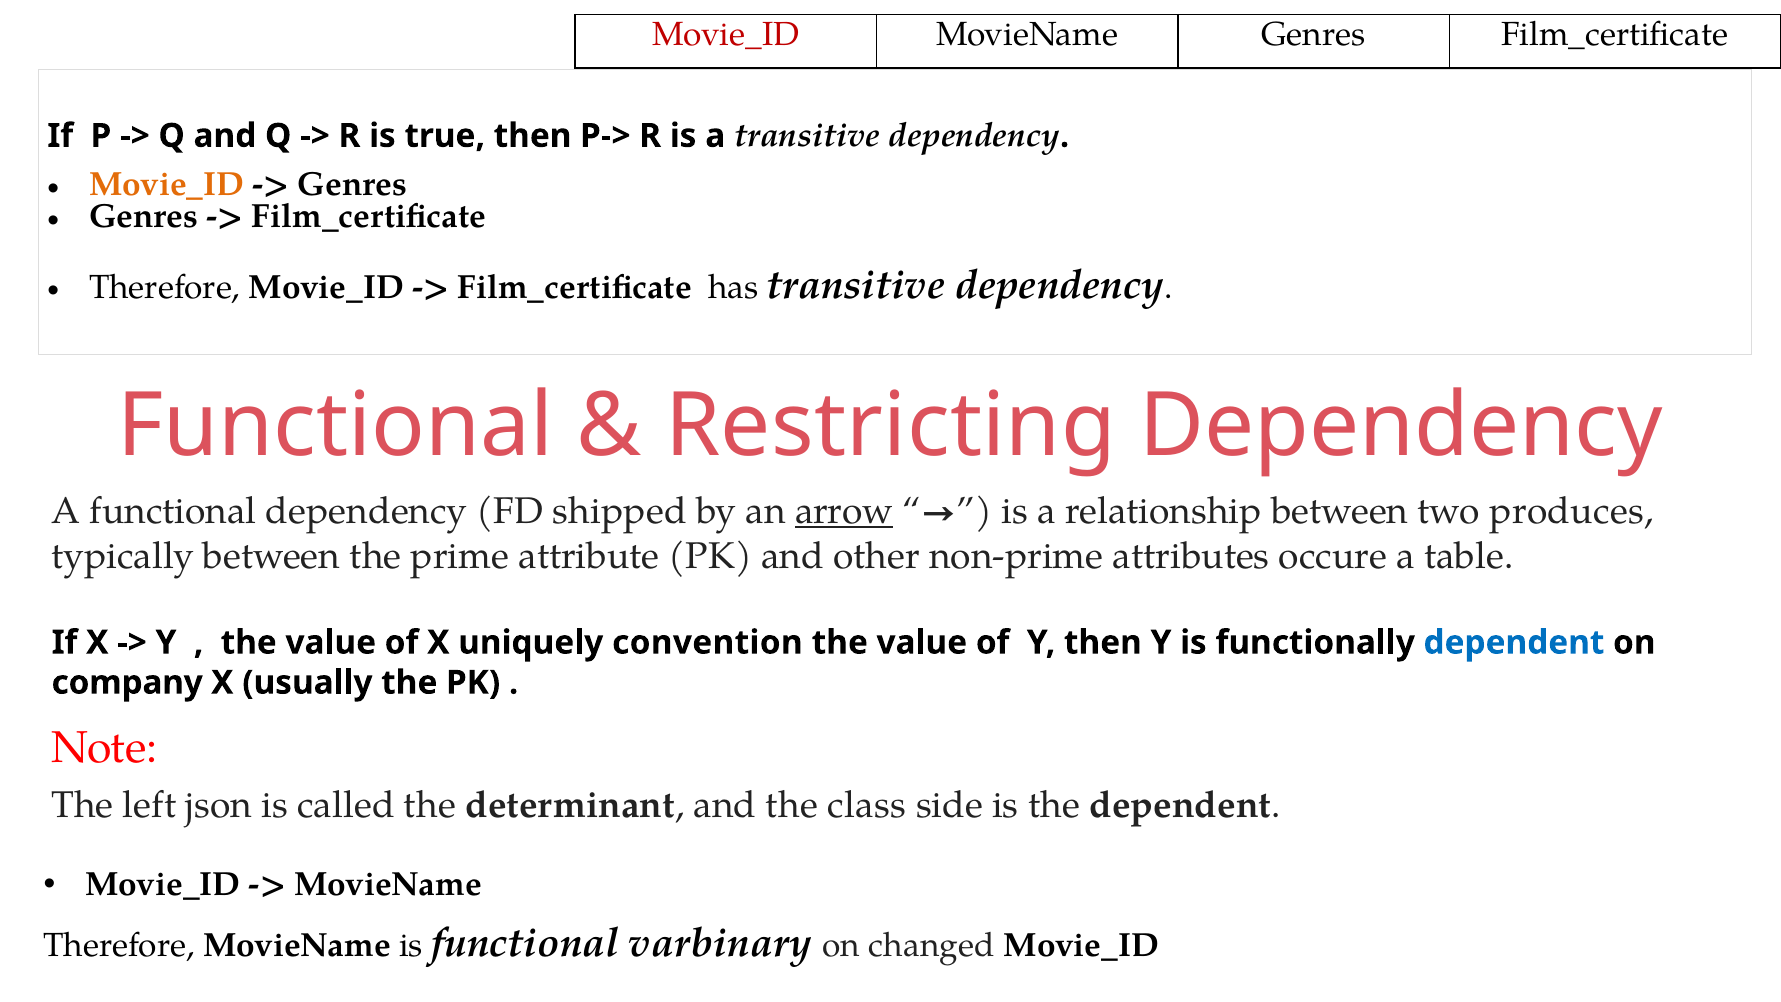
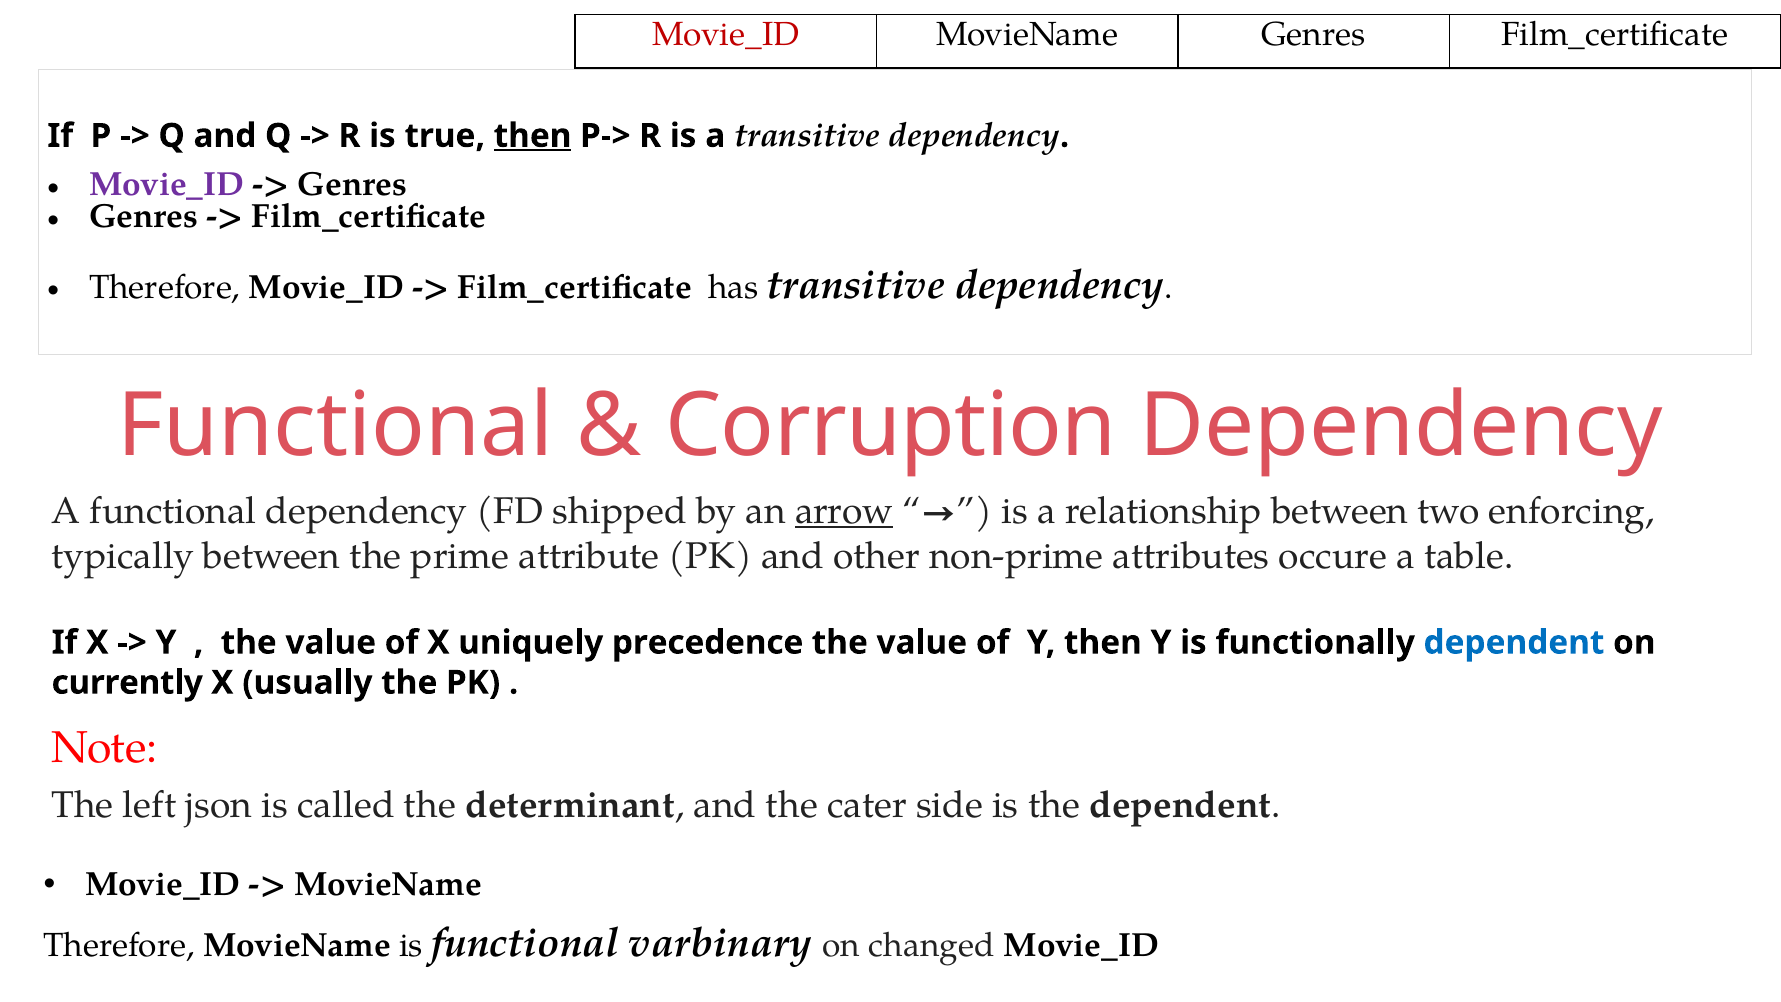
then underline: none -> present (533, 136)
Movie_ID colour: orange -> purple (167, 184)
Restricting: Restricting -> Corruption (891, 426)
produces: produces -> enforcing (1572, 511)
convention: convention -> precedence (708, 642)
company: company -> currently (127, 683)
class: class -> cater (867, 805)
